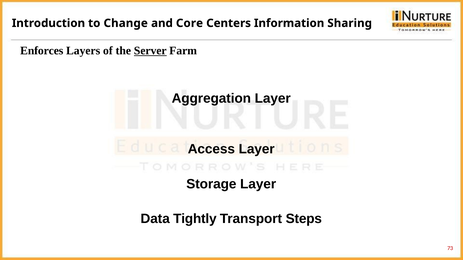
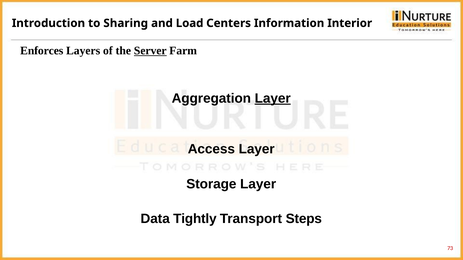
Change: Change -> Sharing (126, 23)
Core: Core -> Load (190, 23)
Sharing: Sharing -> Interior (350, 23)
Layer underline: none -> present (273, 99)
